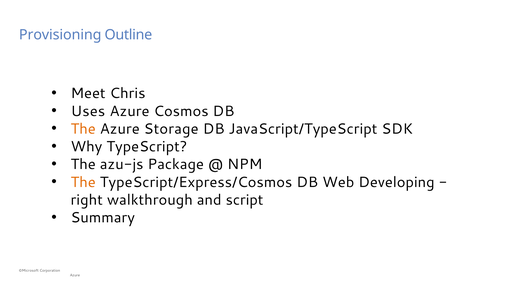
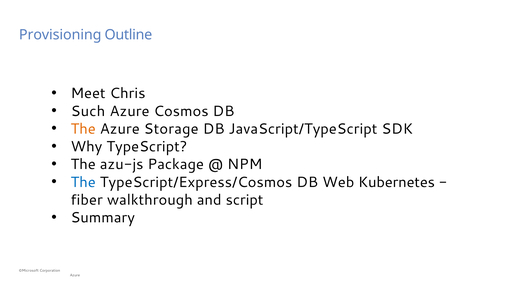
Uses: Uses -> Such (88, 111)
The colour: orange -> blue (83, 182)
Developing: Developing -> Kubernetes (396, 182)
right: right -> fiber (87, 200)
